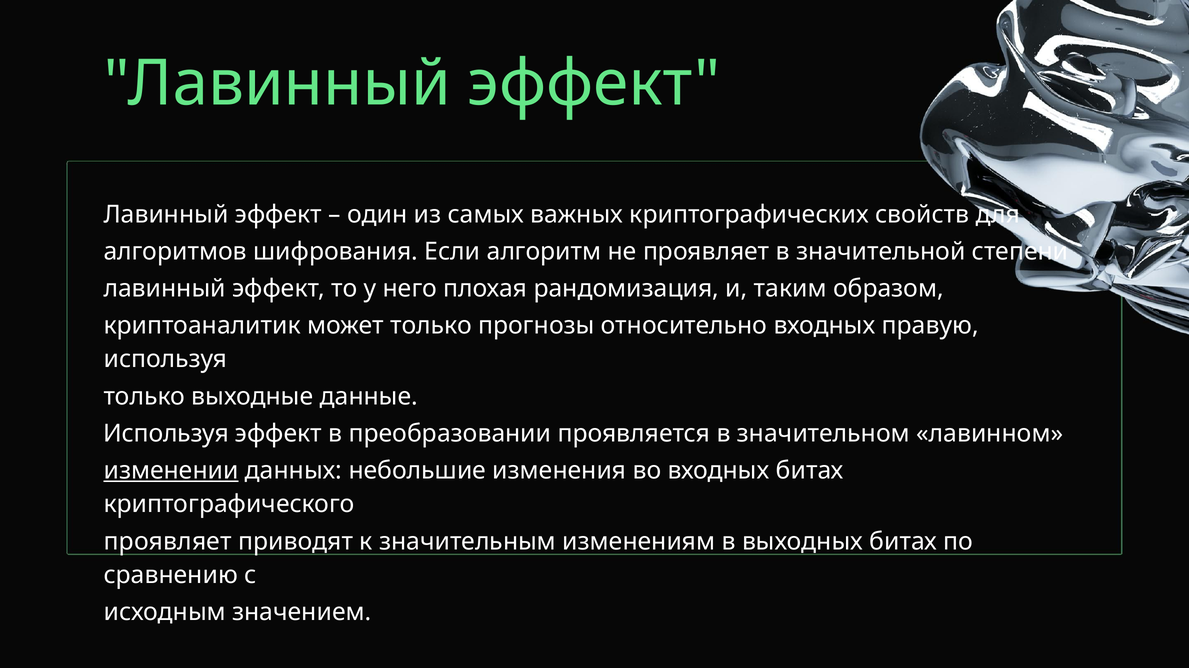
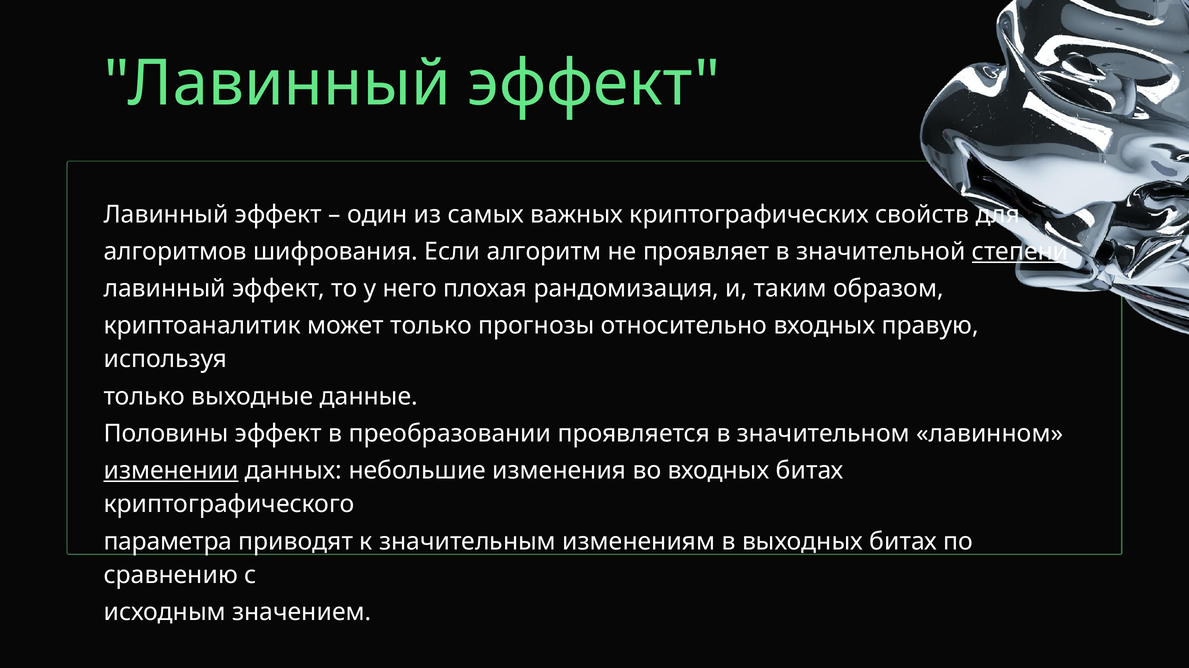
степени underline: none -> present (1020, 251)
Используя: Используя -> Половины (166, 434)
проявляет: проявляет -> параметра (168, 541)
